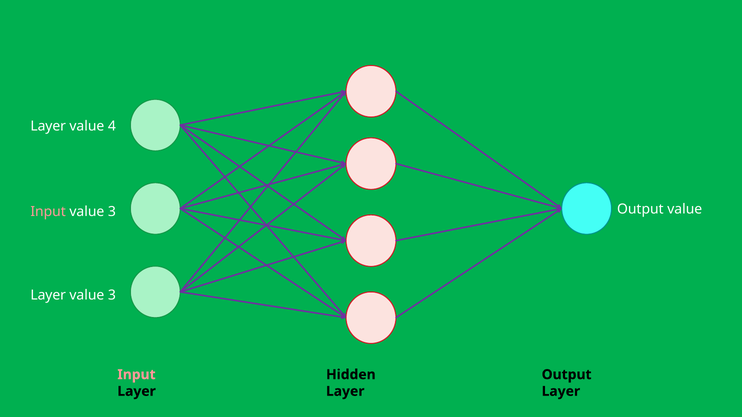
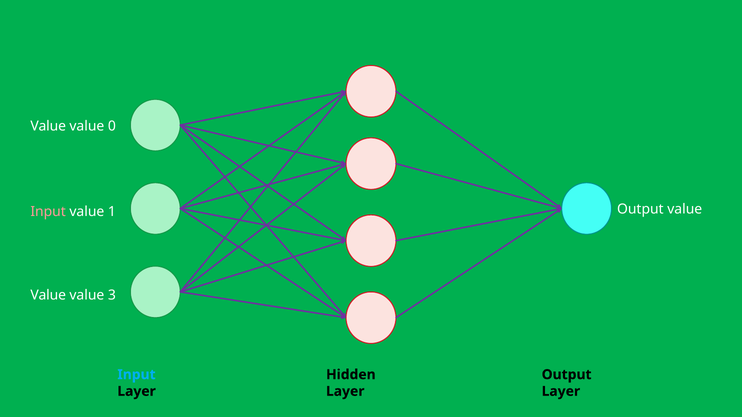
Layer: Layer -> Value (48, 126)
4: 4 -> 0 (112, 126)
3: 3 -> 1 (112, 212)
Layer: Layer -> Value (48, 295)
Input colour: pink -> light blue (136, 375)
